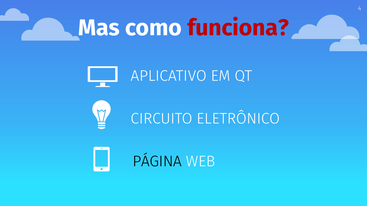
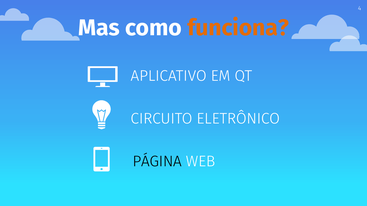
funciona colour: red -> orange (238, 28)
